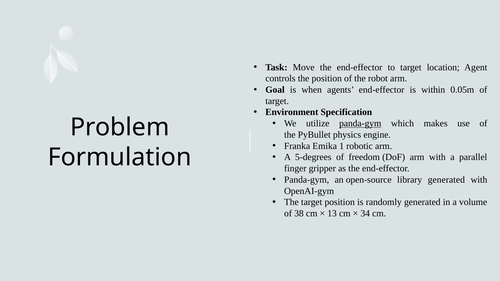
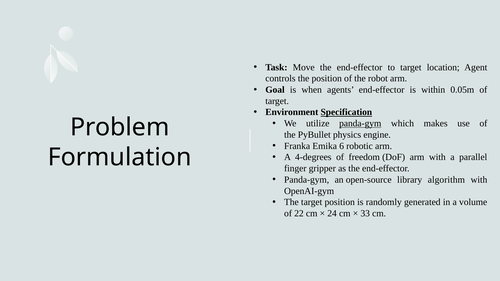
Specification underline: none -> present (346, 112)
1: 1 -> 6 (342, 146)
5-degrees: 5-degrees -> 4-degrees (313, 157)
library generated: generated -> algorithm (446, 180)
38: 38 -> 22 (299, 214)
13: 13 -> 24 (332, 214)
34: 34 -> 33 (365, 214)
